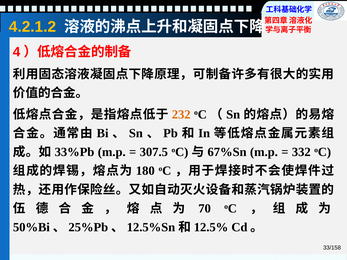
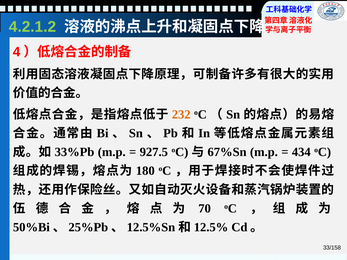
4.2.1.2 colour: yellow -> light green (33, 27)
307.5: 307.5 -> 927.5 (154, 152)
332: 332 -> 434 (301, 152)
